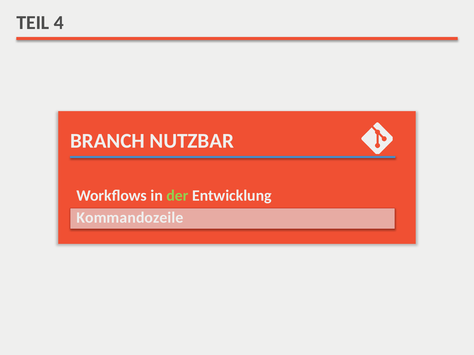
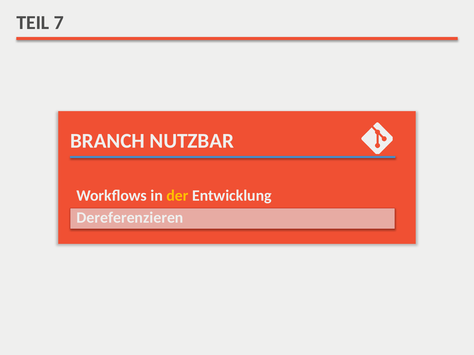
4: 4 -> 7 (59, 23)
der colour: light green -> yellow (177, 196)
Kommandozeile: Kommandozeile -> Dereferenzieren (130, 218)
